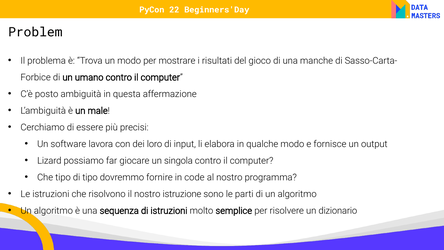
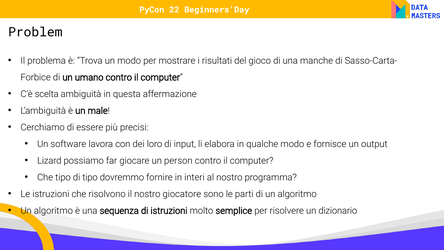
posto: posto -> scelta (47, 94)
singola: singola -> person (178, 161)
code: code -> interi (194, 177)
istruzione: istruzione -> giocatore (182, 194)
